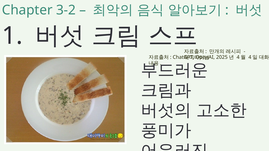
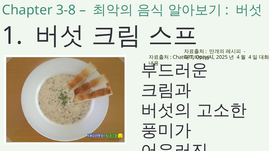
3-2: 3-2 -> 3-8 (66, 10)
